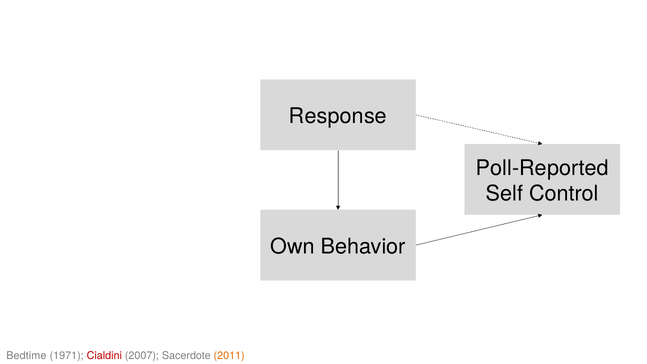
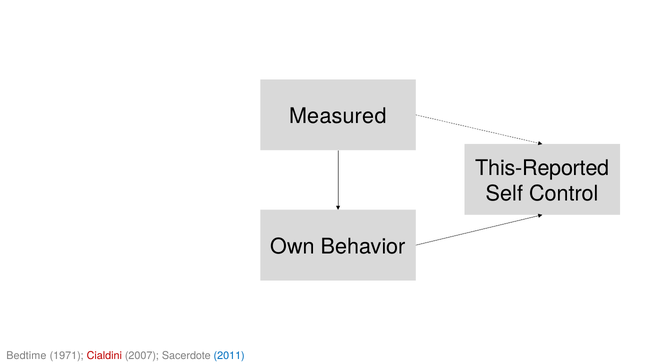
Response: Response -> Measured (338, 116)
Poll-Reported: Poll-Reported -> This-Reported (542, 168)
2011 colour: orange -> blue (229, 356)
